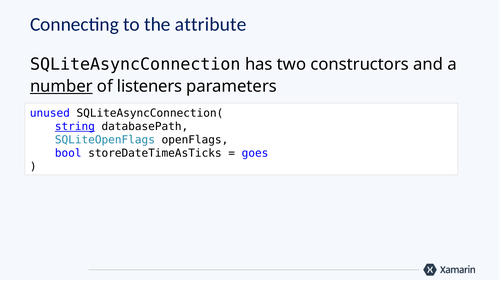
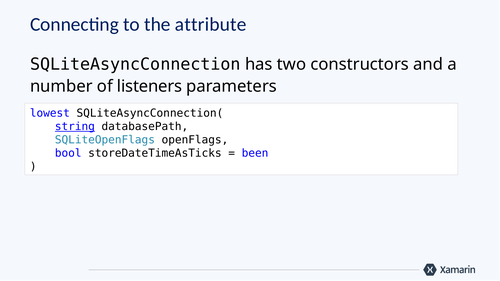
number underline: present -> none (61, 86)
unused: unused -> lowest (50, 113)
goes: goes -> been (255, 153)
